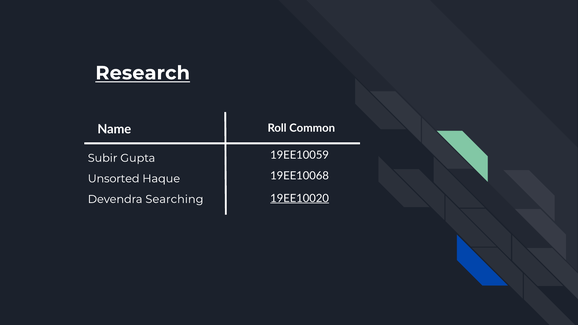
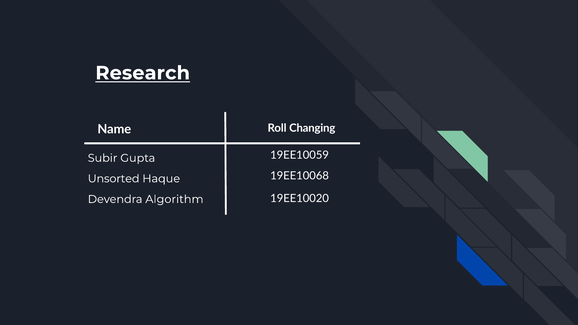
Common: Common -> Changing (312, 128)
19EE10020 underline: present -> none (300, 198)
Searching: Searching -> Algorithm (174, 199)
